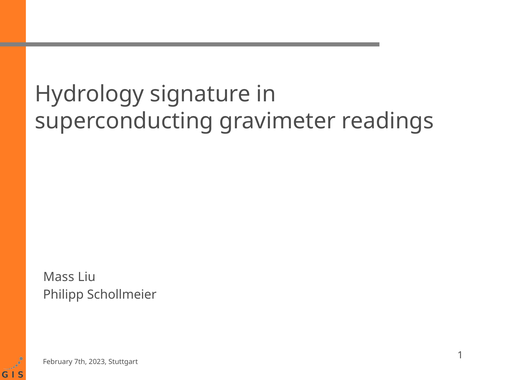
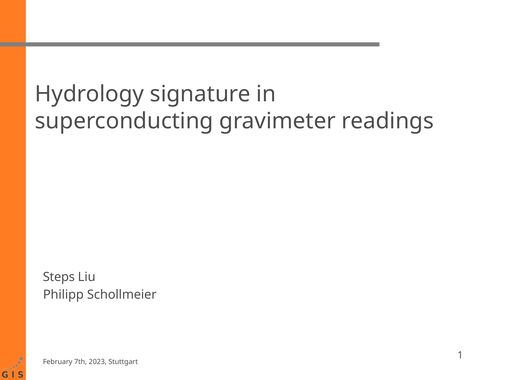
Mass: Mass -> Steps (59, 277)
